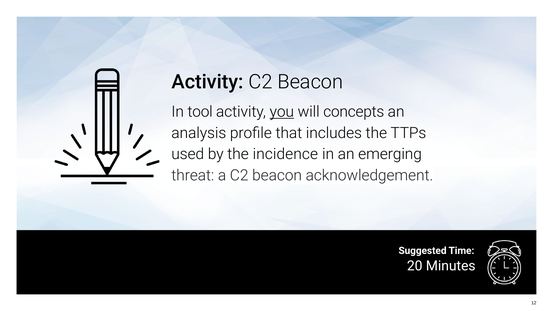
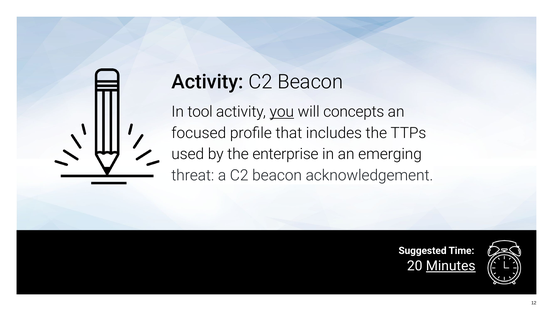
analysis: analysis -> focused (199, 133)
incidence: incidence -> enterprise (285, 154)
Minutes underline: none -> present (451, 266)
